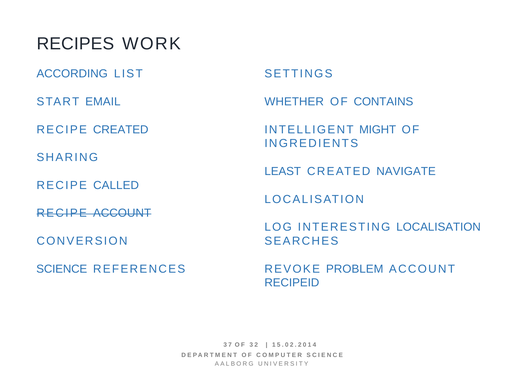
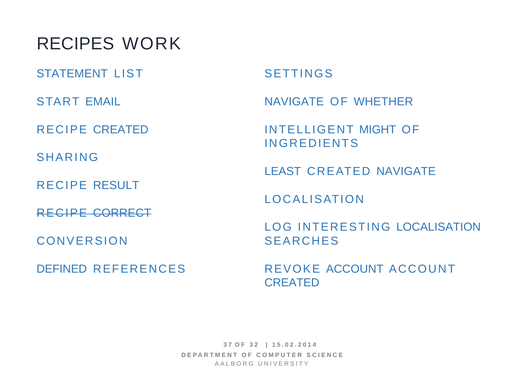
ACCORDING: ACCORDING -> STATEMENT (72, 74)
WHETHER: WHETHER -> NAVIGATE (294, 102)
CONTAINS: CONTAINS -> WHETHER (383, 102)
CALLED: CALLED -> RESULT (116, 185)
RECIPE ACCOUNT: ACCOUNT -> CORRECT (122, 213)
SCIENCE: SCIENCE -> DEFINED (62, 269)
REVOKE PROBLEM: PROBLEM -> ACCOUNT (355, 269)
RECIPEID: RECIPEID -> CREATED (292, 283)
